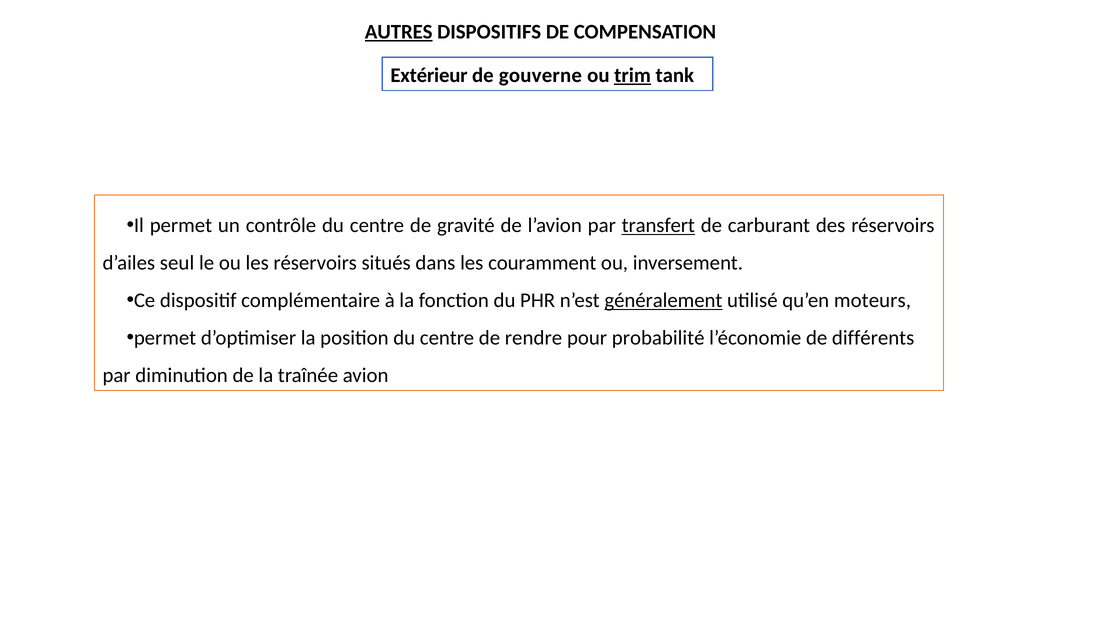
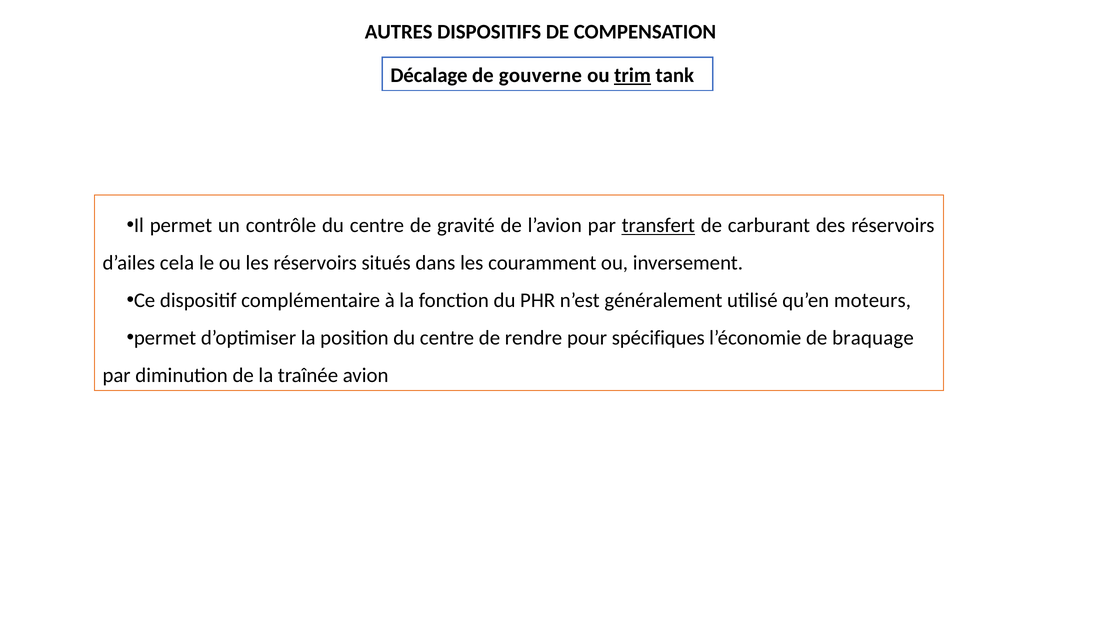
AUTRES underline: present -> none (399, 32)
Extérieur: Extérieur -> Décalage (429, 75)
seul: seul -> cela (177, 263)
généralement underline: present -> none (663, 300)
probabilité: probabilité -> spécifiques (658, 338)
différents: différents -> braquage (873, 338)
